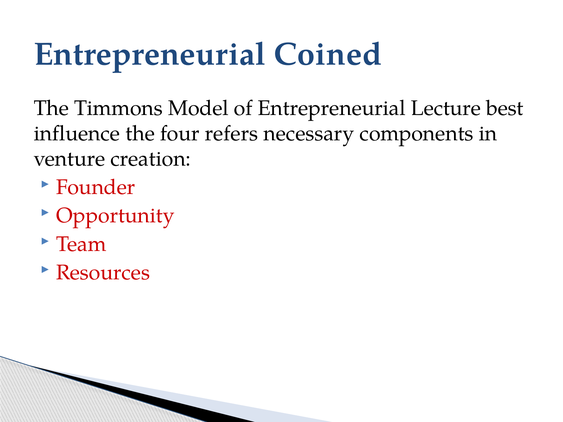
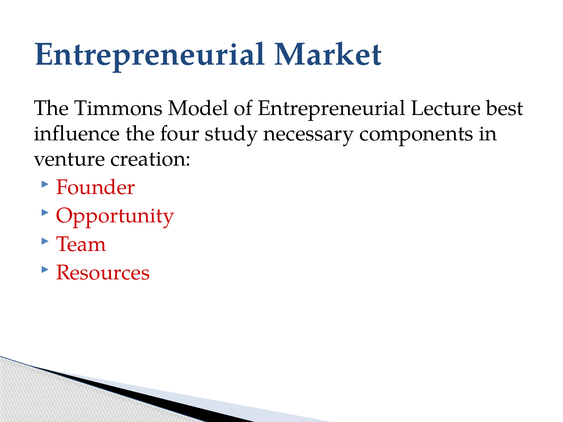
Coined: Coined -> Market (328, 54)
refers: refers -> study (232, 133)
